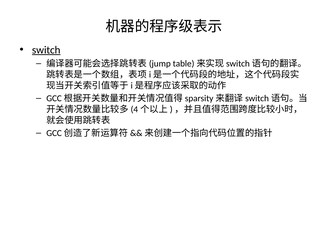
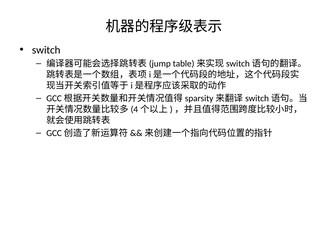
switch underline: present -> none (46, 50)
